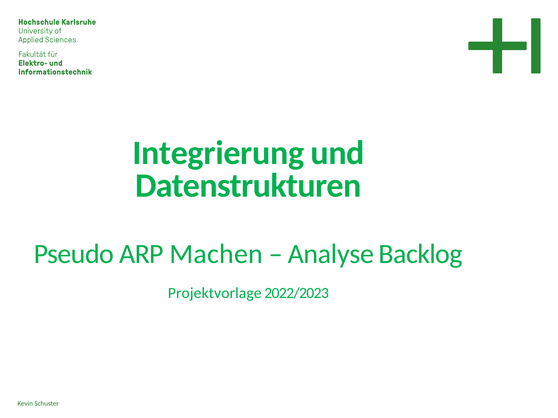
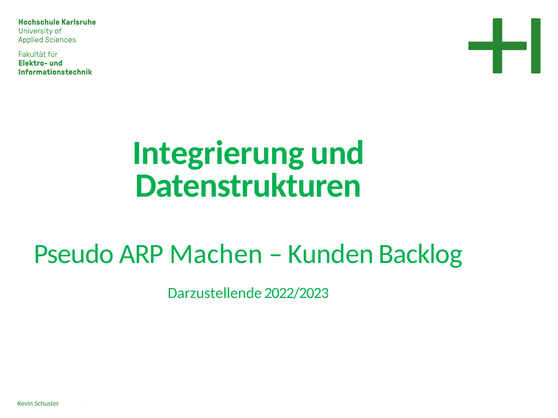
Analyse: Analyse -> Kunden (331, 254)
Projektvorlage: Projektvorlage -> Darzustellende (215, 293)
